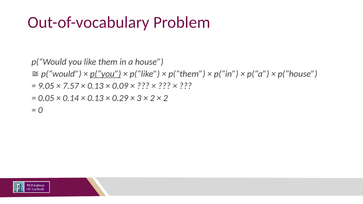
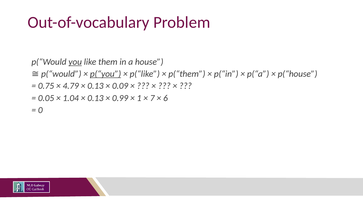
you underline: none -> present (75, 62)
9.05: 9.05 -> 0.75 (46, 86)
7.57: 7.57 -> 4.79 (71, 86)
0.14: 0.14 -> 1.04 (71, 98)
0.29: 0.29 -> 0.99 (120, 98)
3: 3 -> 1 (139, 98)
2: 2 -> 7 (152, 98)
2: 2 -> 6 (166, 98)
